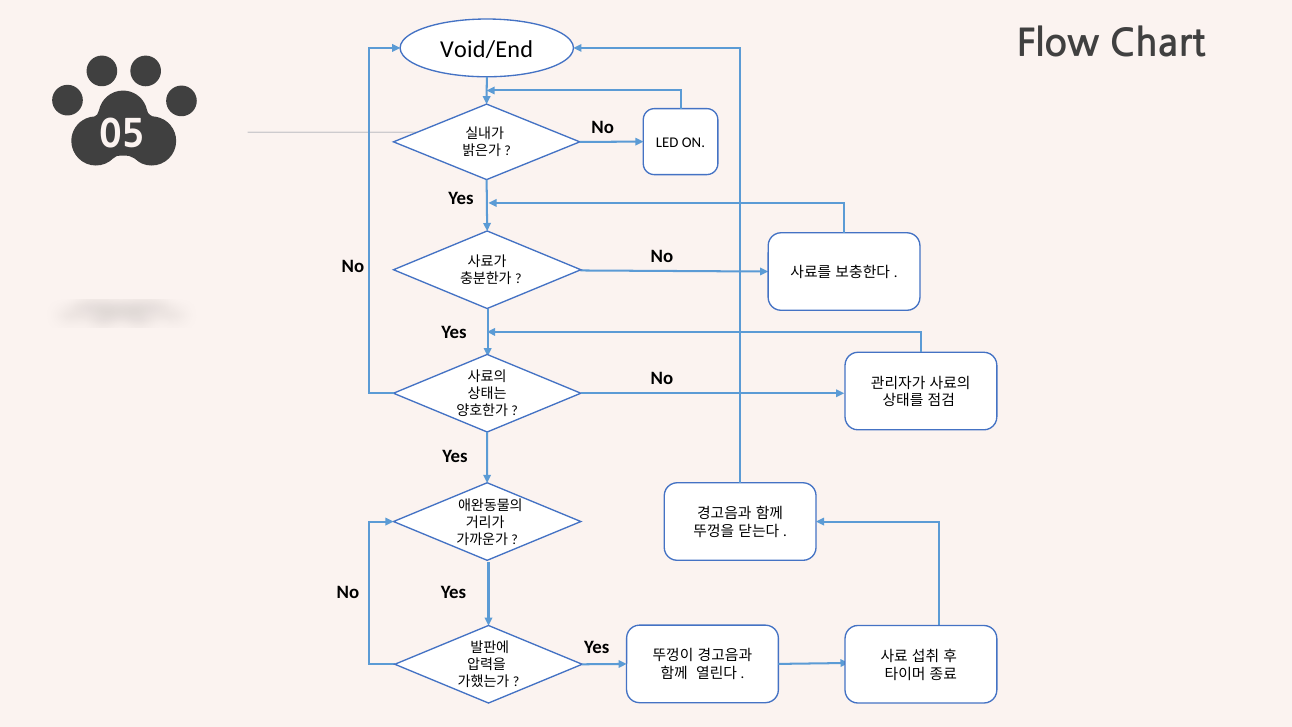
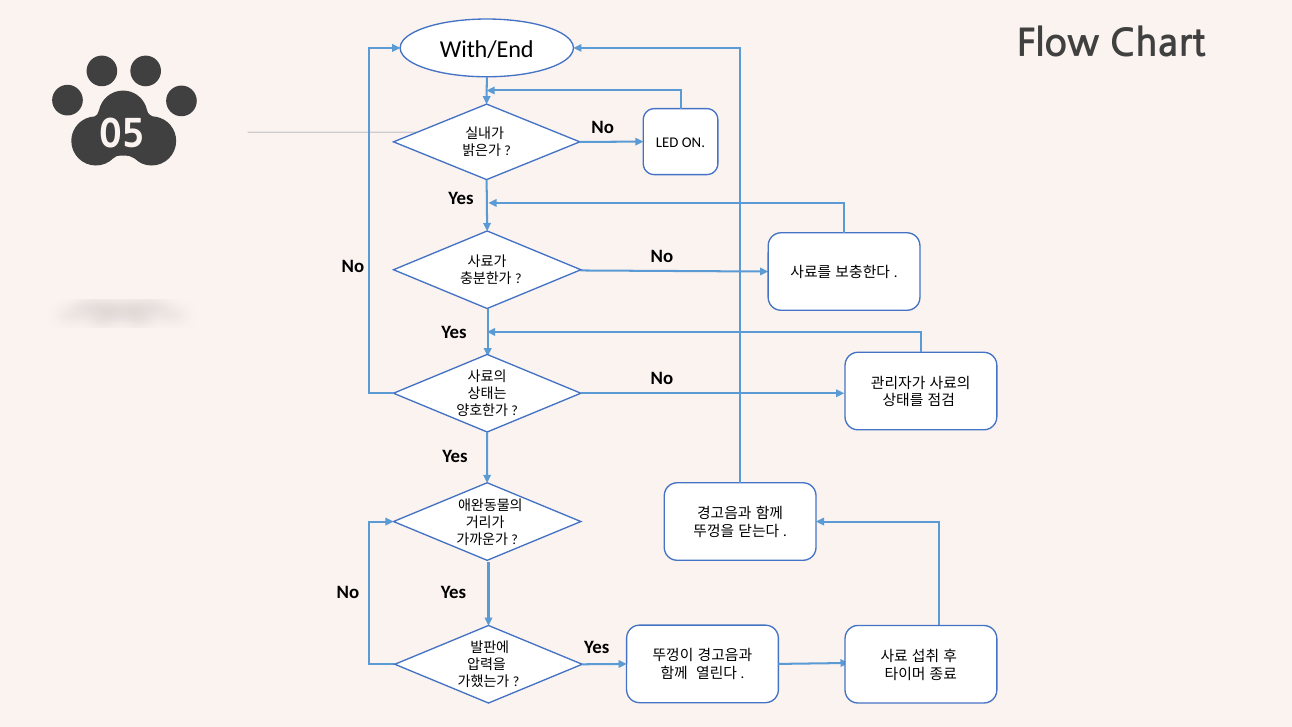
Void/End: Void/End -> With/End (487, 50)
